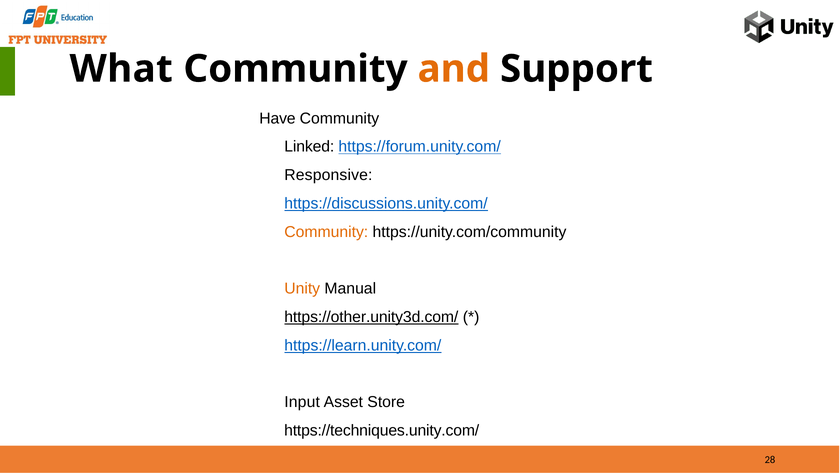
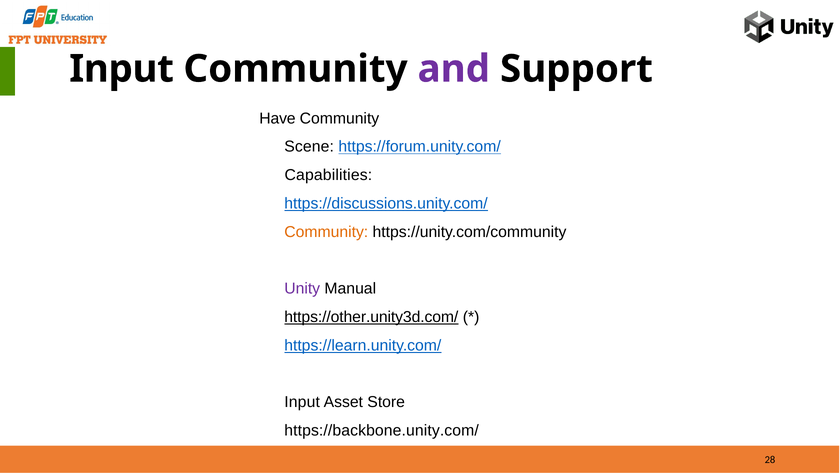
What: What -> Input (122, 69)
and colour: orange -> purple (454, 69)
Linked: Linked -> Scene (309, 147)
Responsive: Responsive -> Capabilities (328, 175)
Unity colour: orange -> purple (302, 288)
https://techniques.unity.com/: https://techniques.unity.com/ -> https://backbone.unity.com/ (382, 430)
